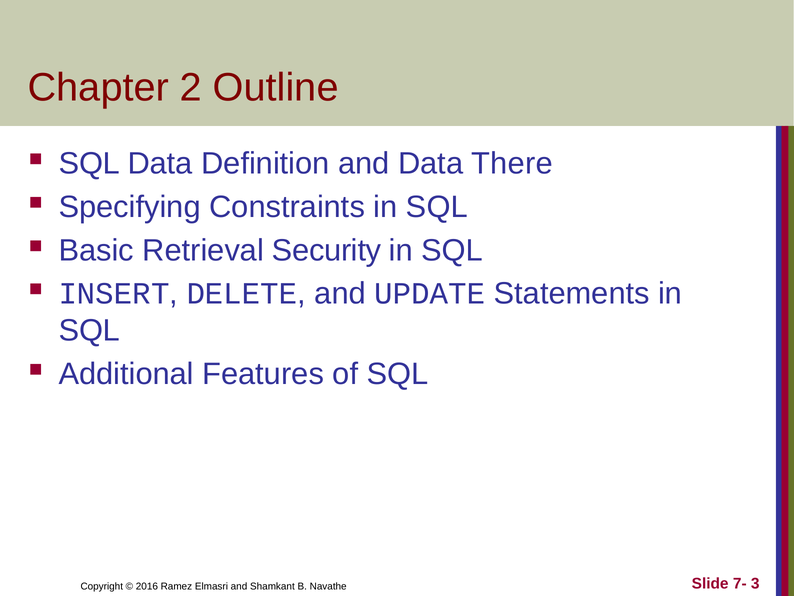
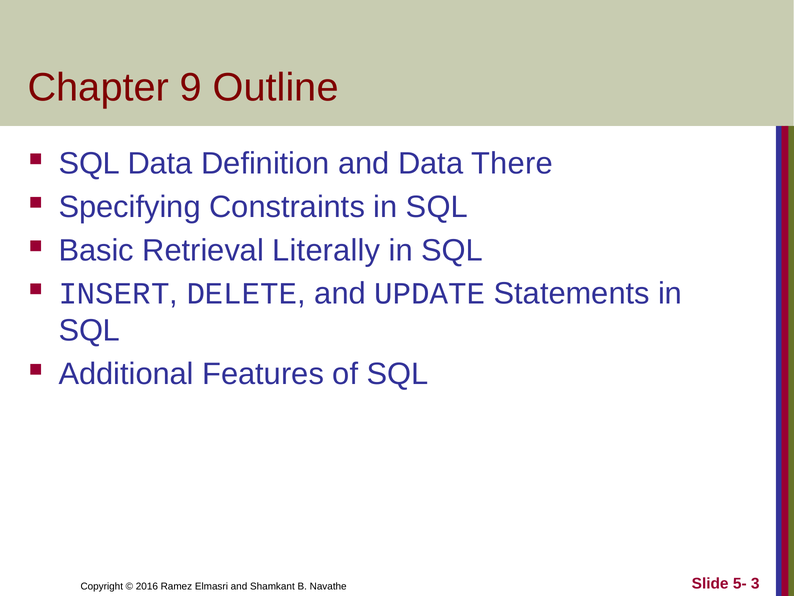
2: 2 -> 9 (191, 87)
Security: Security -> Literally (326, 250)
7-: 7- -> 5- (740, 583)
